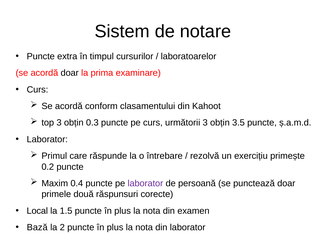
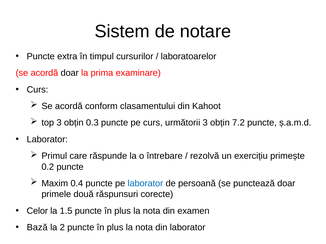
3.5: 3.5 -> 7.2 (238, 123)
laborator colour: purple -> blue (145, 184)
Local: Local -> Celor (37, 211)
